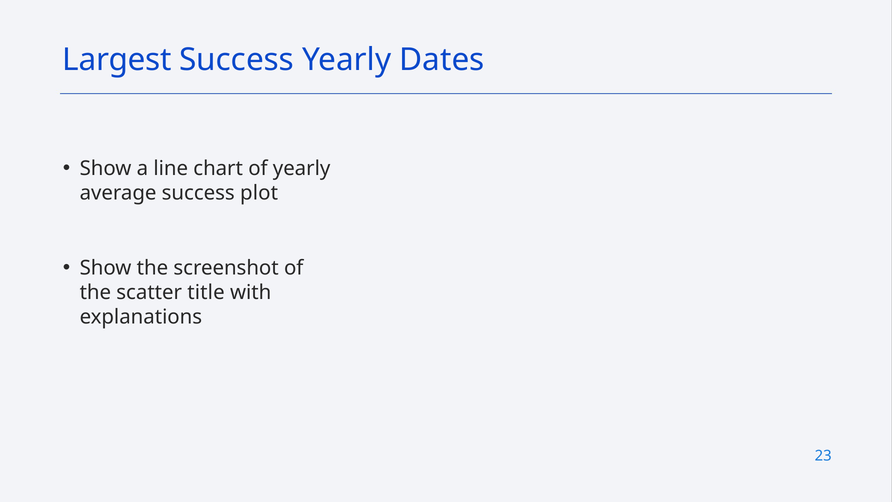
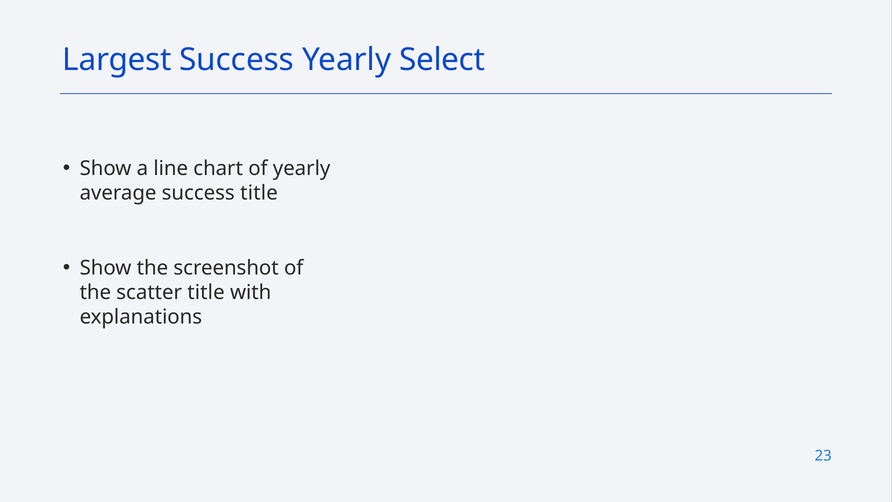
Dates: Dates -> Select (442, 60)
success plot: plot -> title (259, 193)
